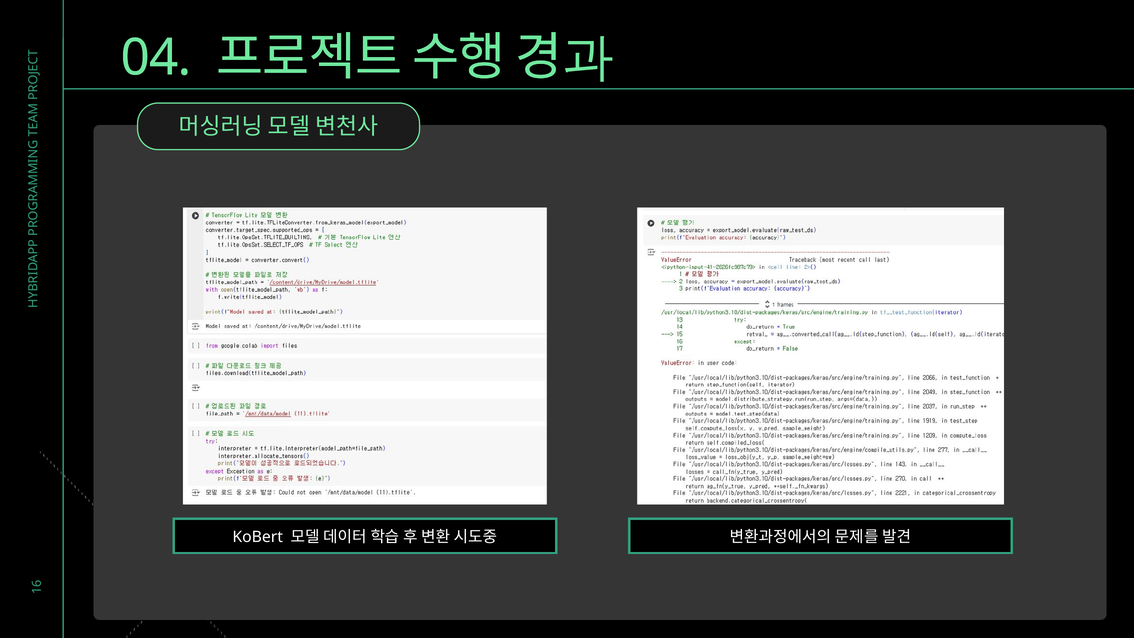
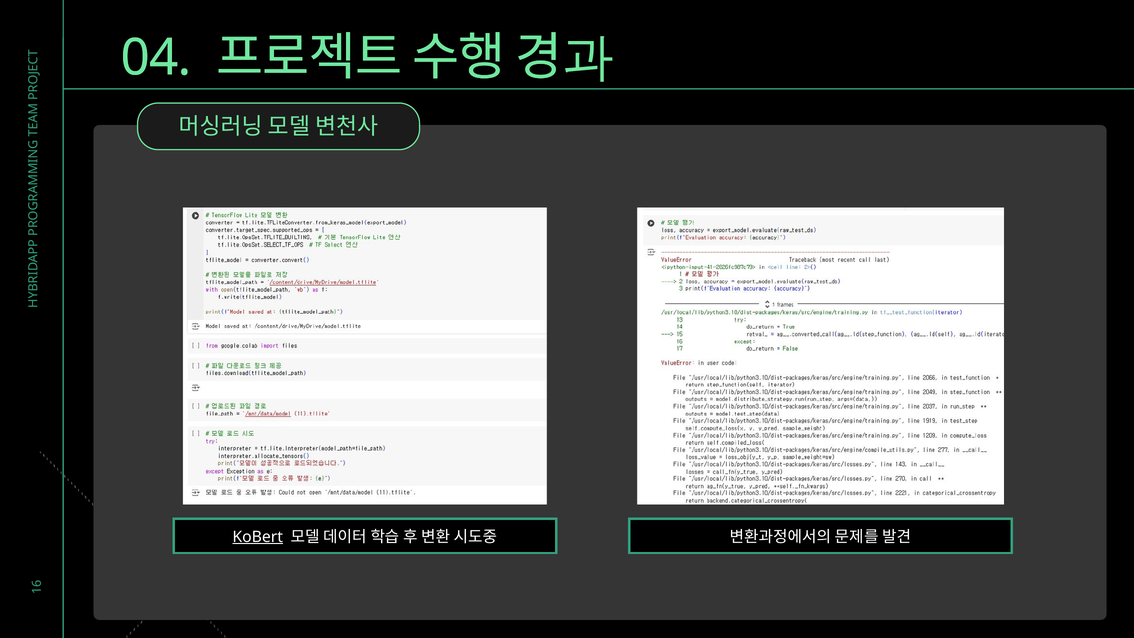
KoBert underline: none -> present (258, 537)
